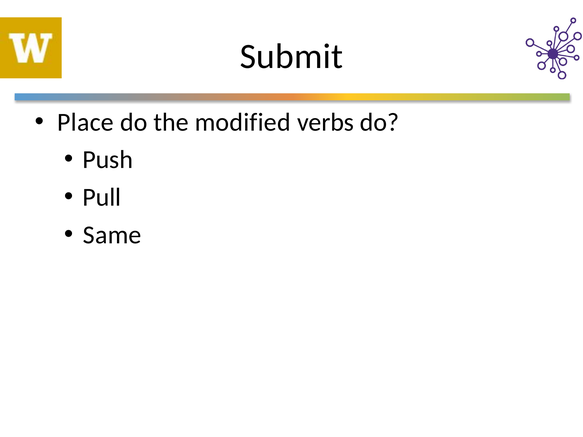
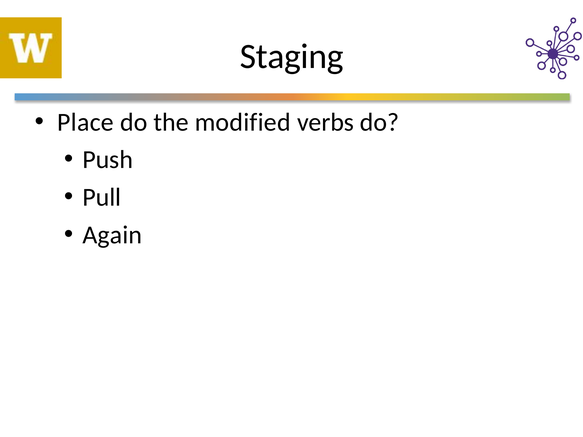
Submit: Submit -> Staging (292, 56)
Same: Same -> Again (112, 235)
